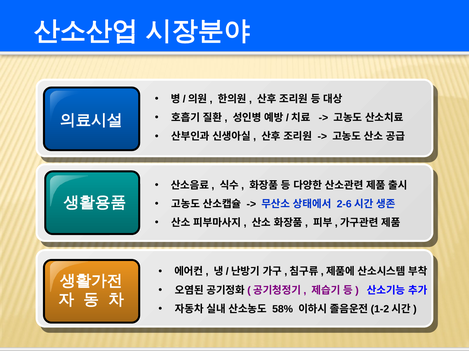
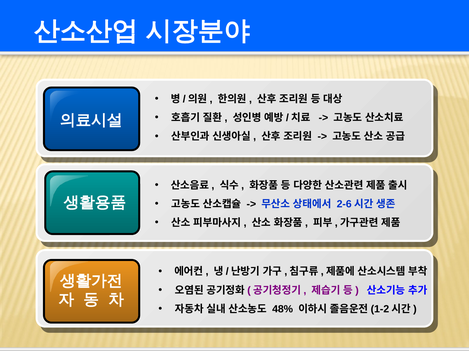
58%: 58% -> 48% (283, 310)
